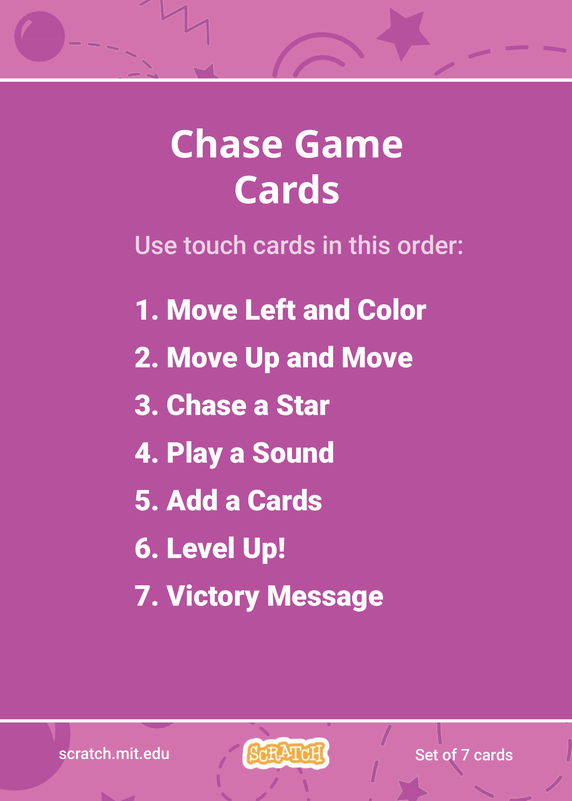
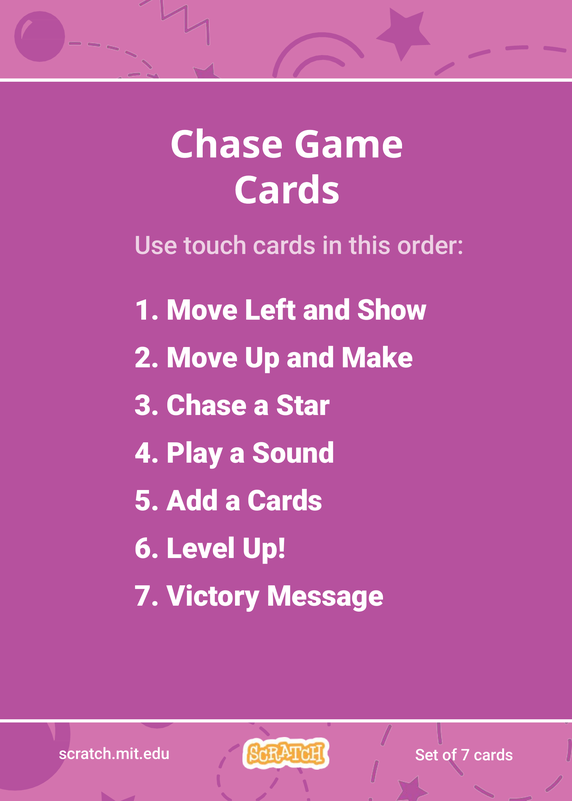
Color: Color -> Show (392, 310)
Move: Move -> Make (377, 358)
